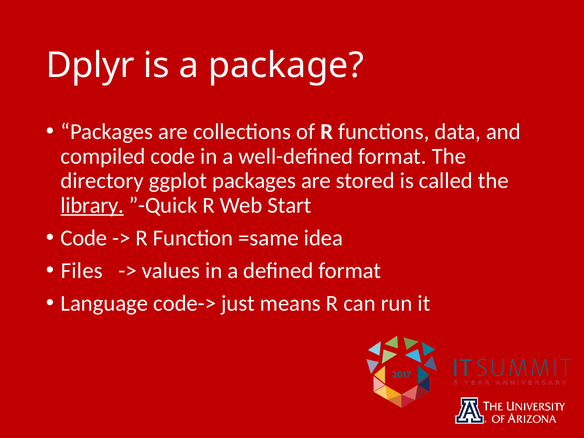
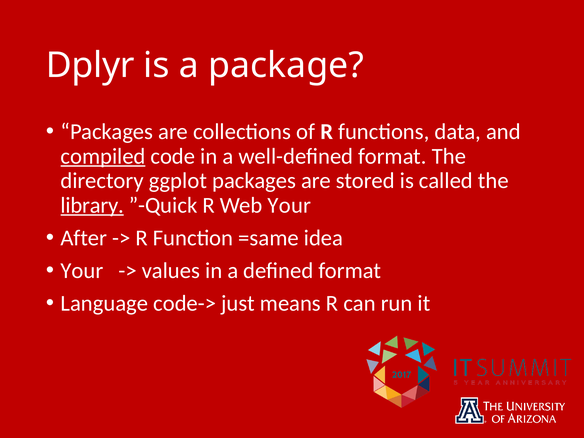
compiled underline: none -> present (103, 156)
Web Start: Start -> Your (289, 205)
Code: Code -> After (84, 238)
Files: Files -> Your (82, 271)
